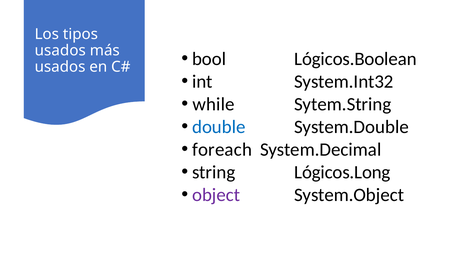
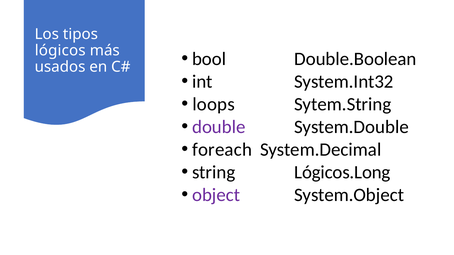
usados: usados -> lógicos (60, 50)
Lógicos.Boolean: Lógicos.Boolean -> Double.Boolean (355, 59)
while: while -> loops (214, 104)
double colour: blue -> purple (219, 127)
